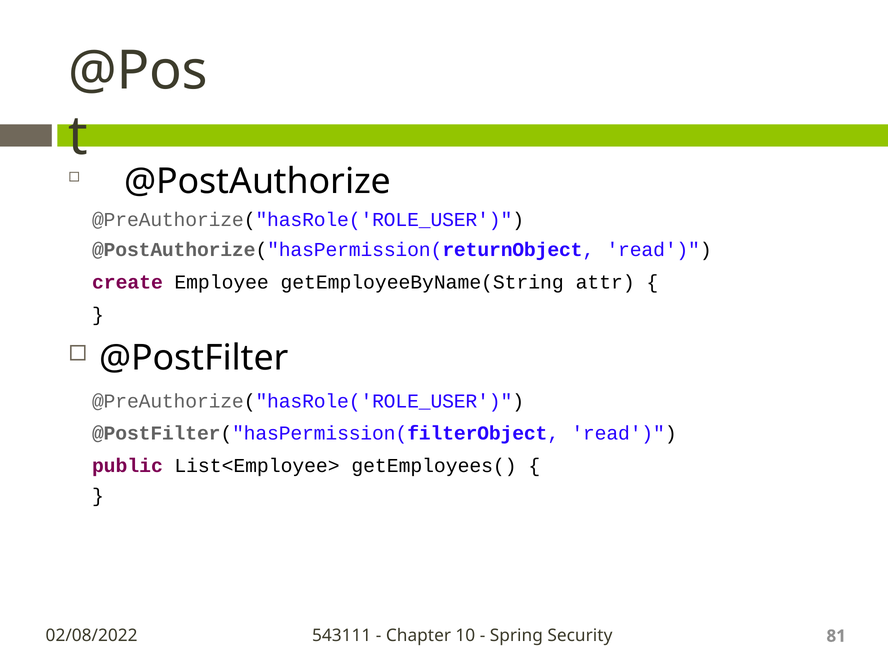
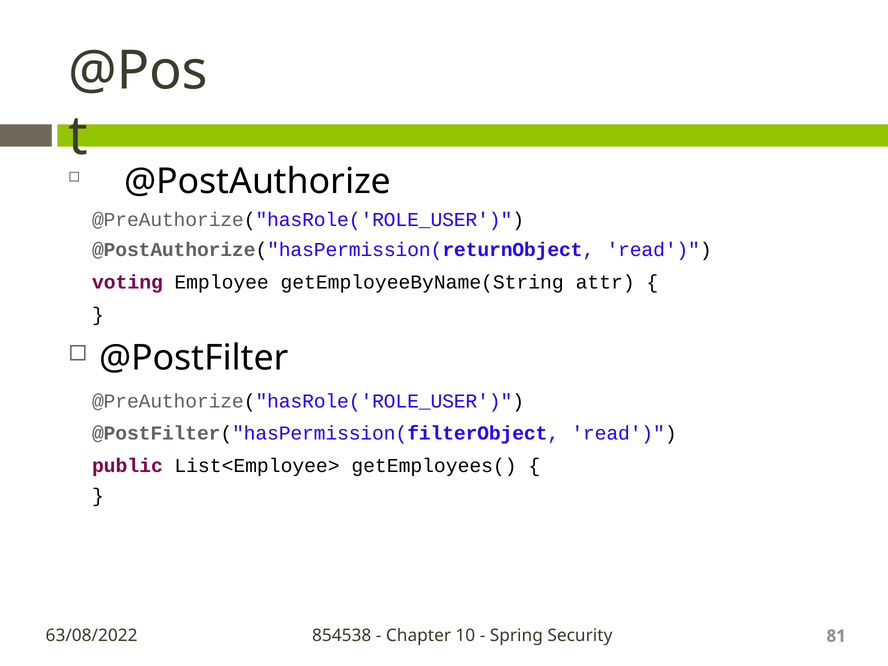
create: create -> voting (127, 282)
02/08/2022: 02/08/2022 -> 63/08/2022 (92, 635)
543111: 543111 -> 854538 (342, 635)
